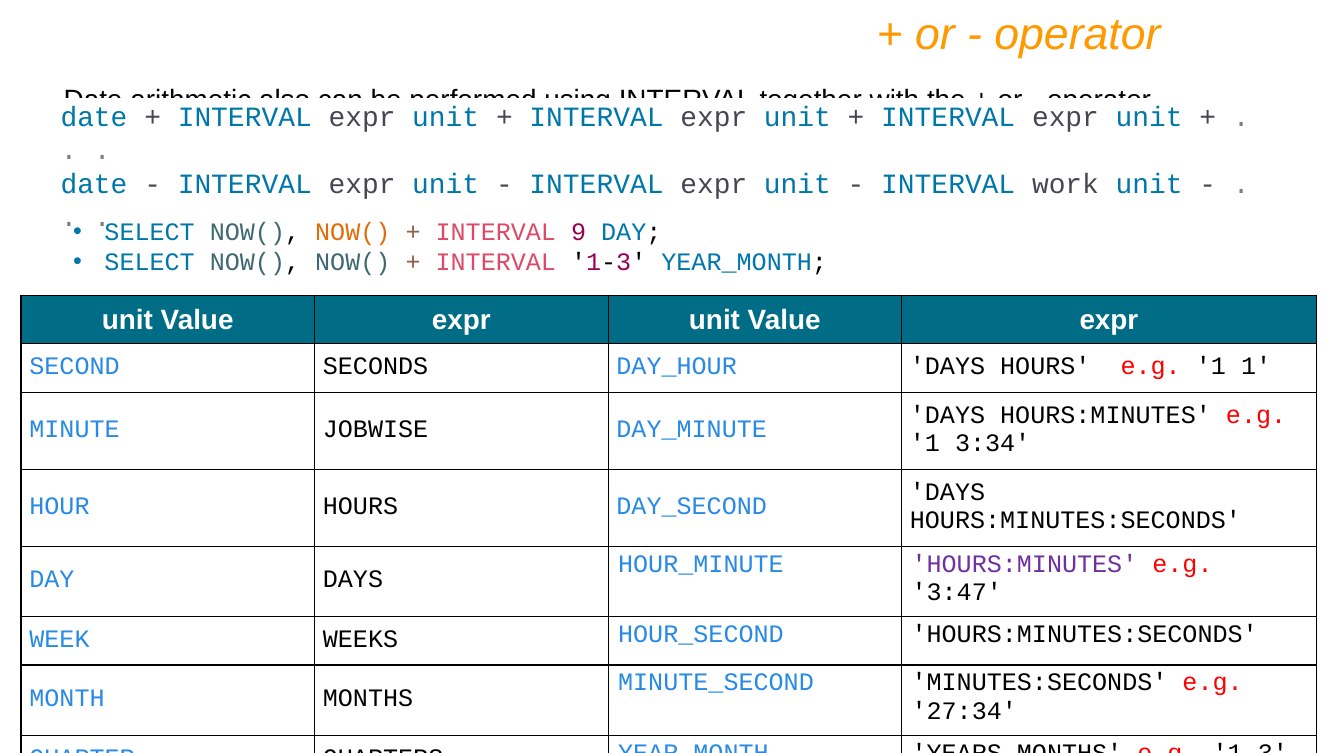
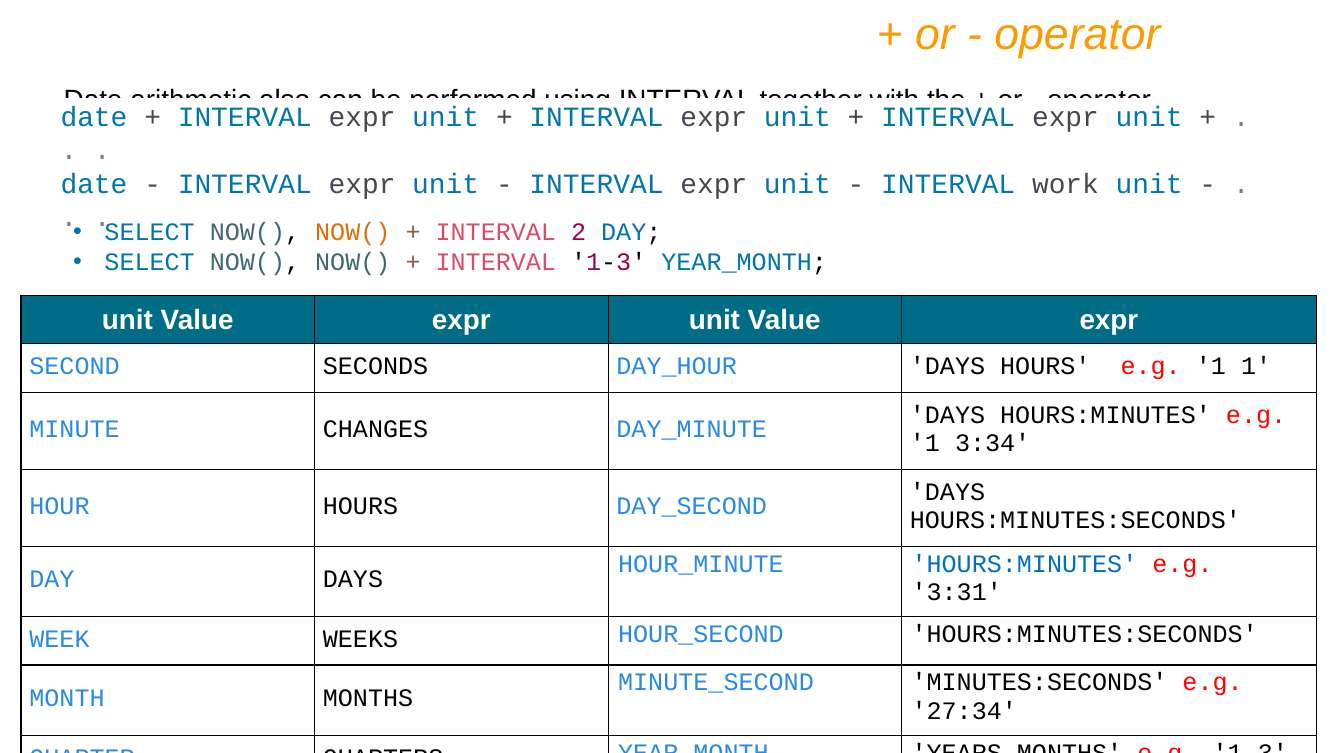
9: 9 -> 2 (579, 232)
JOBWISE: JOBWISE -> CHANGES (376, 429)
HOURS:MINUTES colour: purple -> blue (1024, 563)
3:47: 3:47 -> 3:31 (957, 592)
